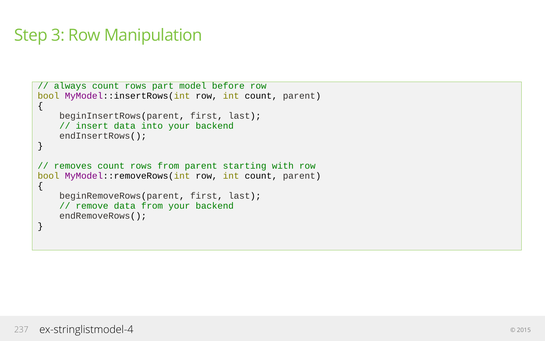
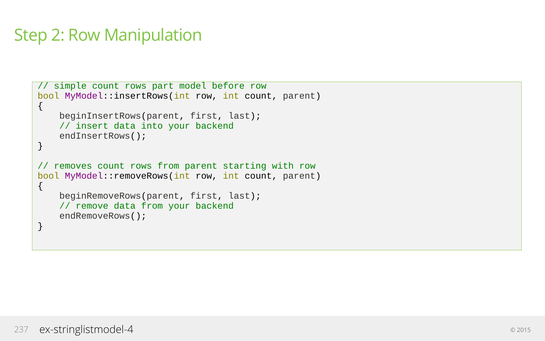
3: 3 -> 2 (58, 35)
always: always -> simple (70, 86)
